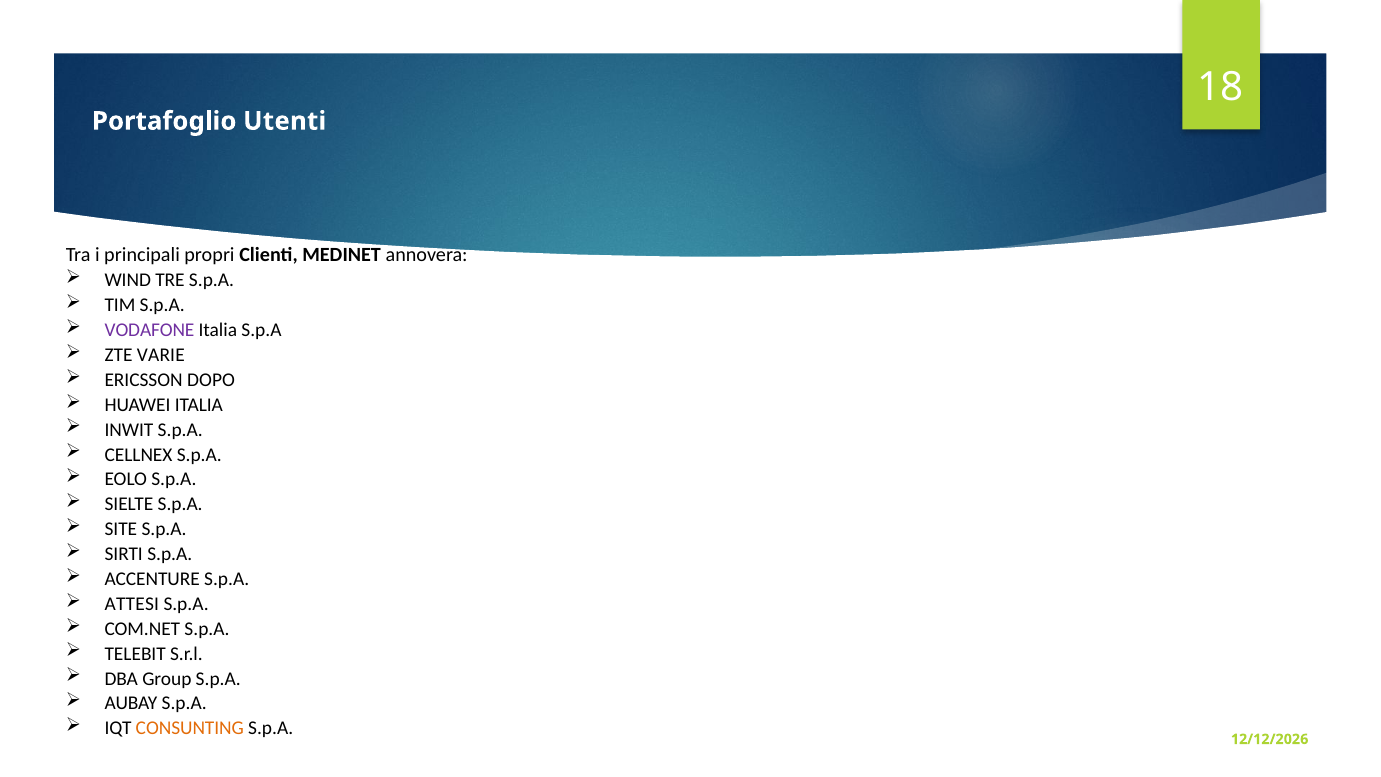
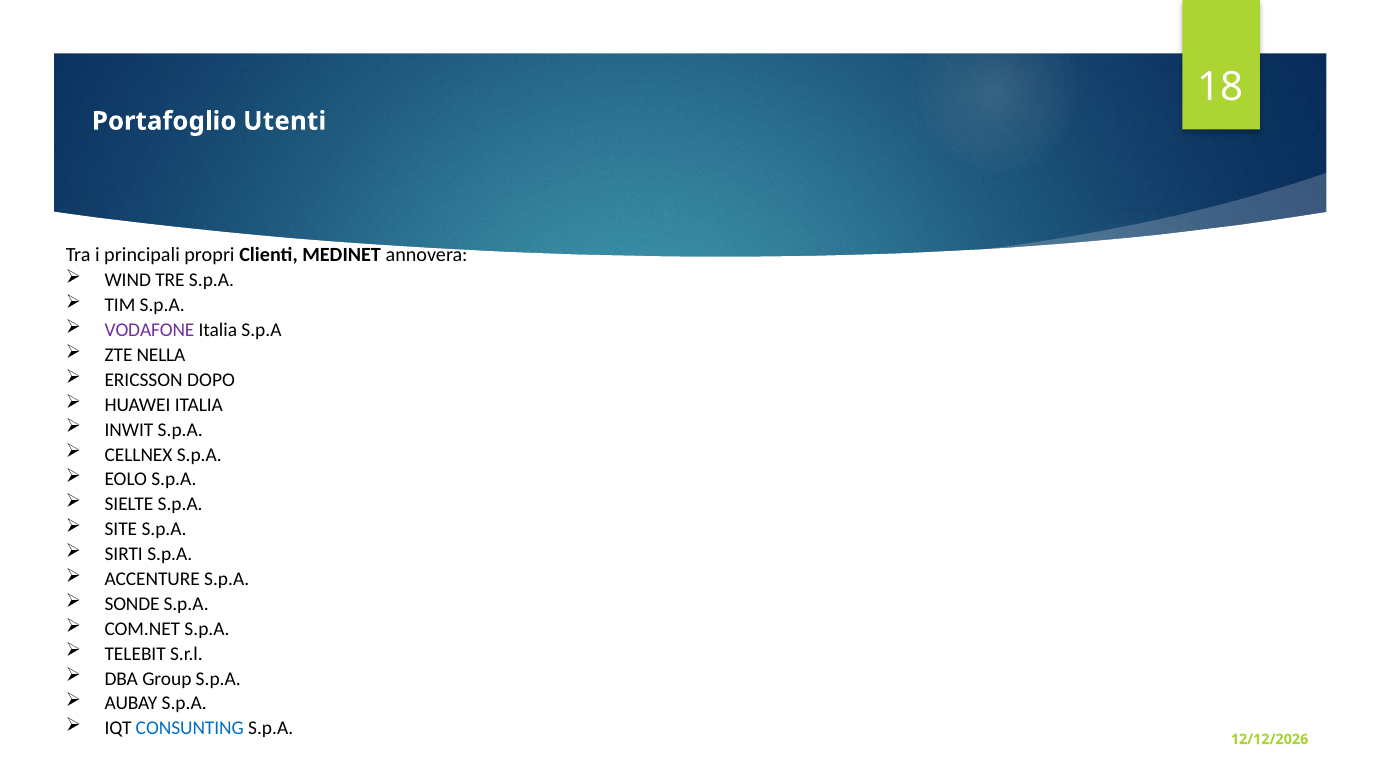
VARIE: VARIE -> NELLA (161, 355)
ATTESI: ATTESI -> SONDE (132, 604)
CONSUNTING colour: orange -> blue (190, 728)
